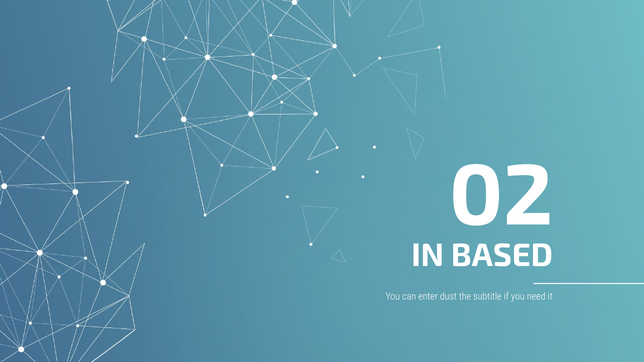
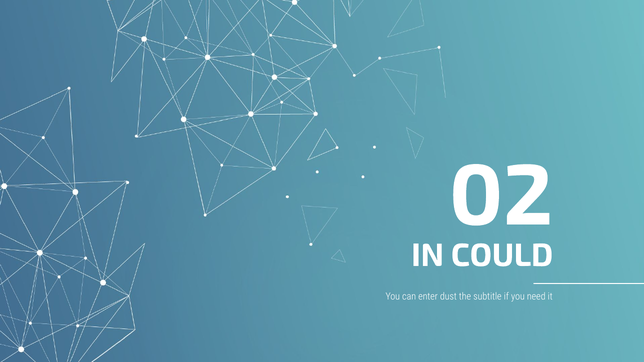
BASED: BASED -> COULD (502, 256)
